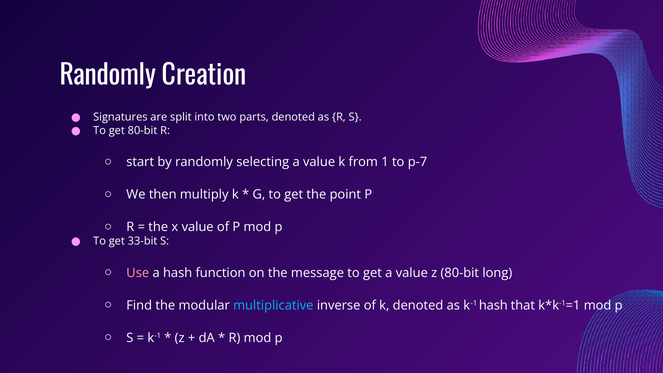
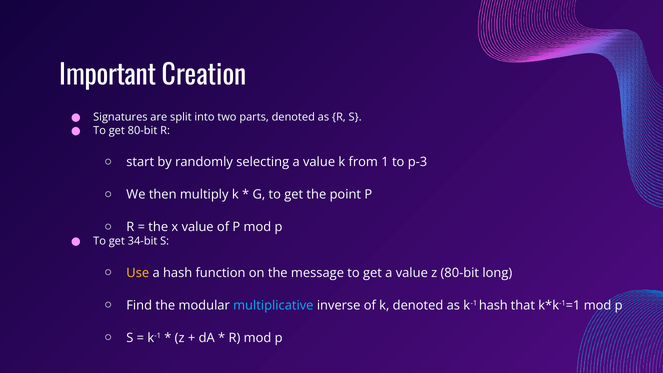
Randomly: Randomly -> Important (108, 76)
p-7: p-7 -> p-3 (417, 162)
33-bit: 33-bit -> 34-bit (143, 241)
Use colour: pink -> yellow (138, 273)
